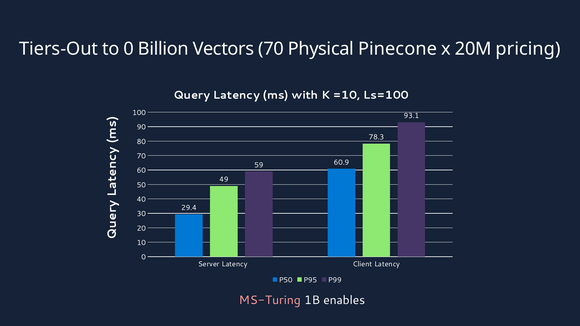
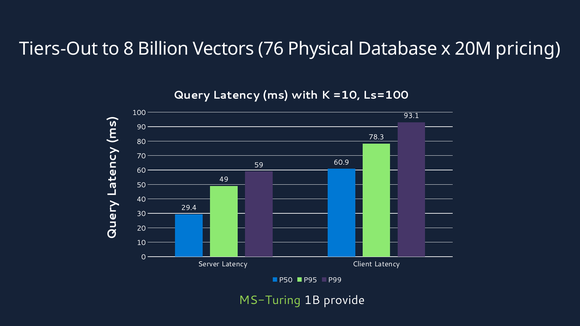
to 0: 0 -> 8 (129, 49)
Vectors 70: 70 -> 76 (271, 49)
Pinecone: Pinecone -> Database (398, 49)
MS-Turing colour: pink -> light green (270, 300)
enables: enables -> provide (344, 300)
